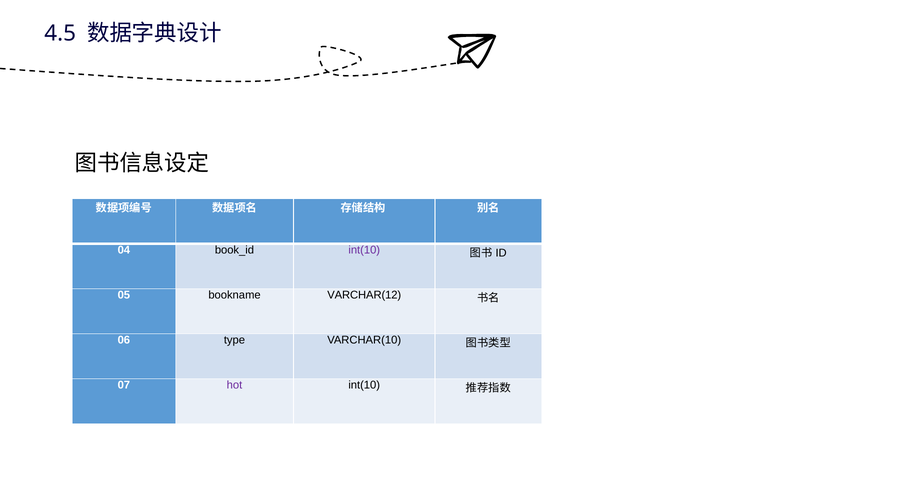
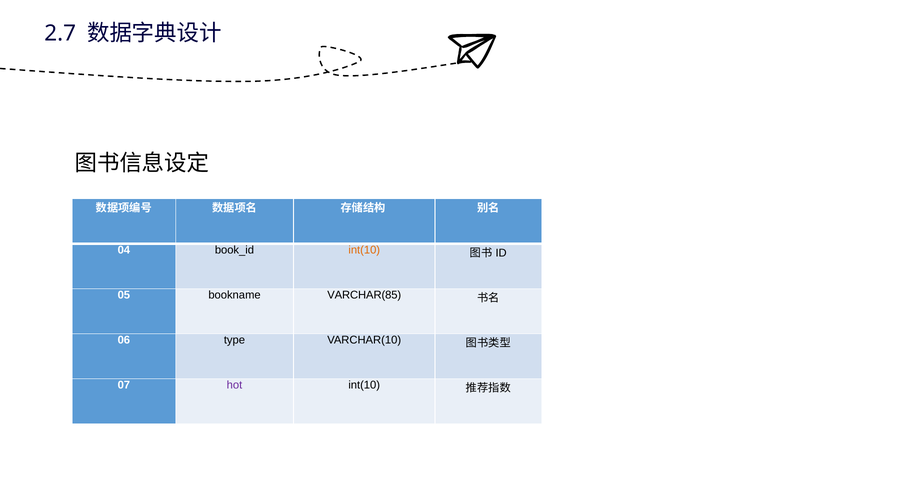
4.5: 4.5 -> 2.7 (60, 33)
int(10 colour: purple -> orange (364, 251)
VARCHAR(12: VARCHAR(12 -> VARCHAR(85 (364, 296)
